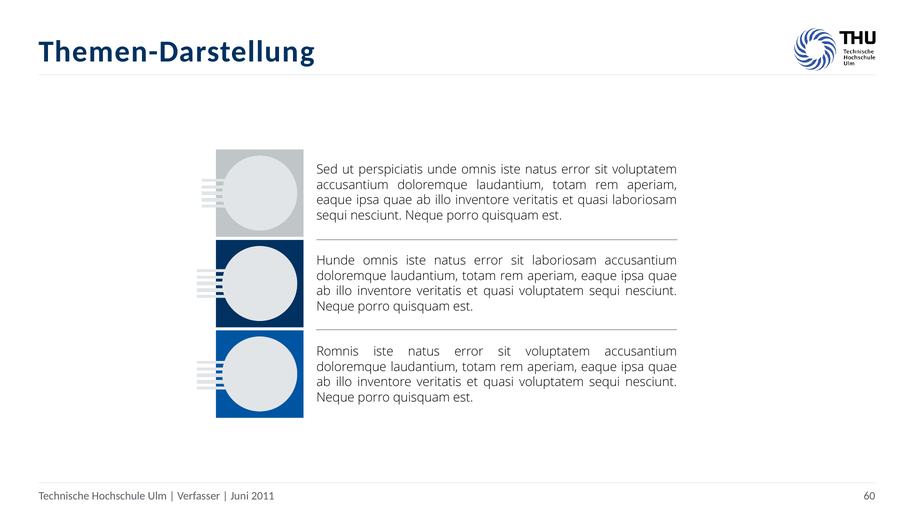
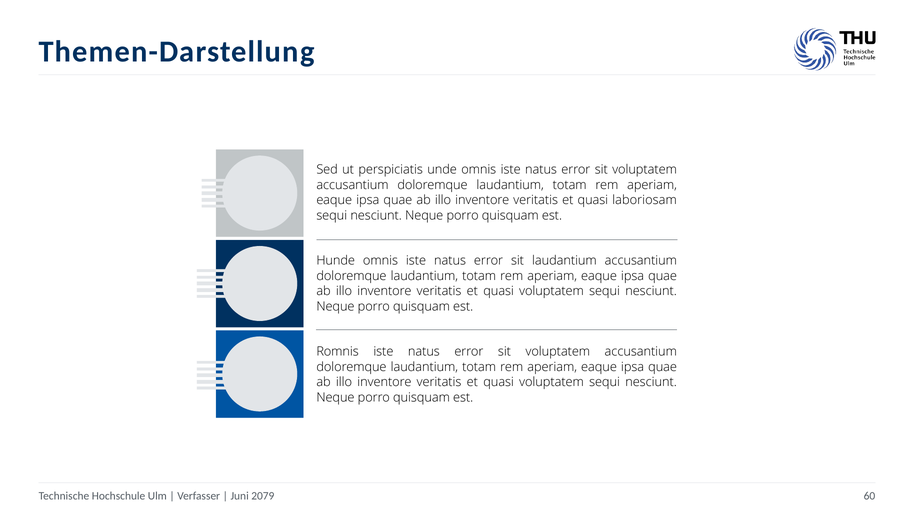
sit laboriosam: laboriosam -> laudantium (564, 261)
2011: 2011 -> 2079 (263, 496)
